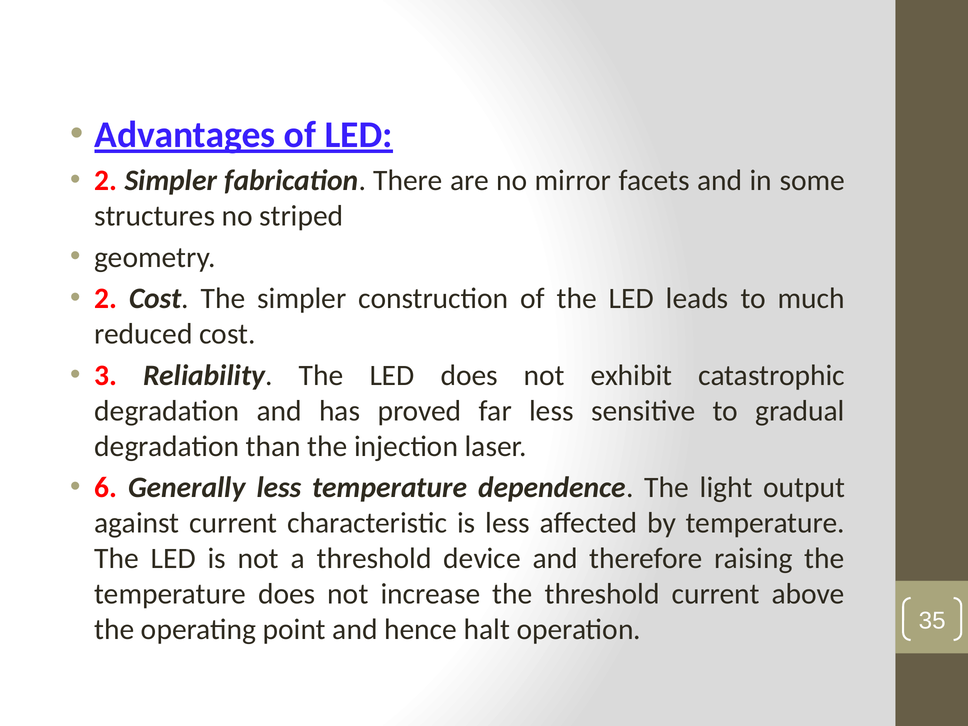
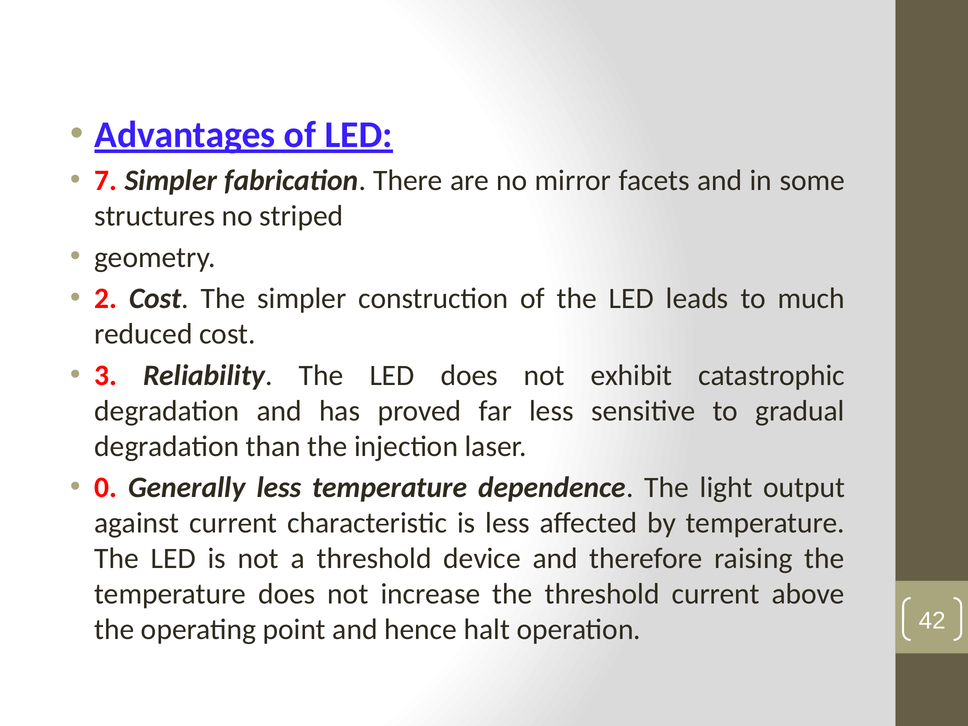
2: 2 -> 7 (106, 180)
6: 6 -> 0 (106, 488)
35: 35 -> 42 (932, 621)
